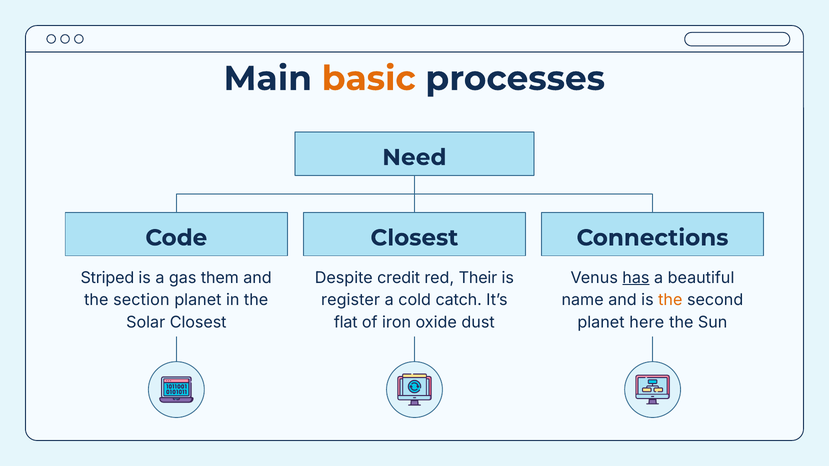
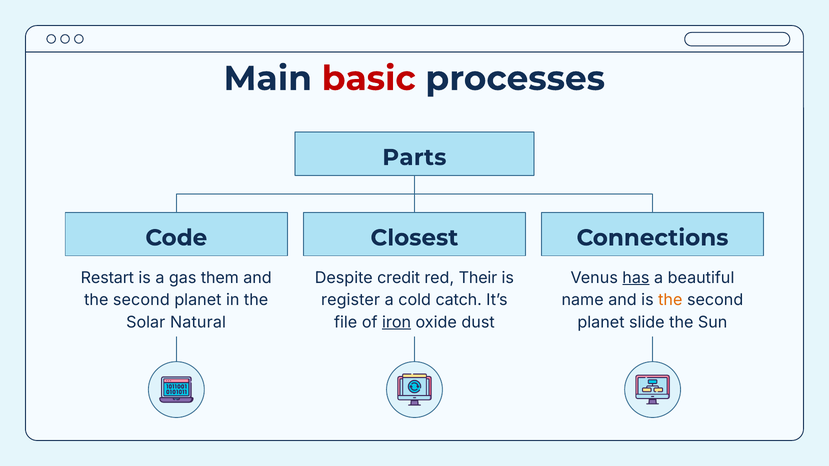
basic colour: orange -> red (369, 79)
Need: Need -> Parts (414, 158)
Striped: Striped -> Restart (107, 278)
section: section -> second (141, 300)
Solar Closest: Closest -> Natural (198, 322)
flat: flat -> file (346, 322)
iron underline: none -> present (397, 322)
here: here -> slide (647, 322)
